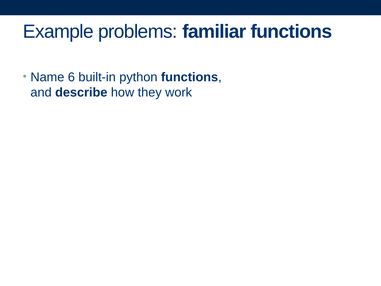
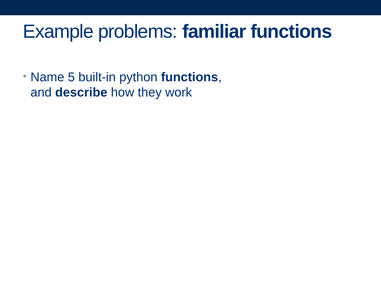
6: 6 -> 5 (71, 77)
